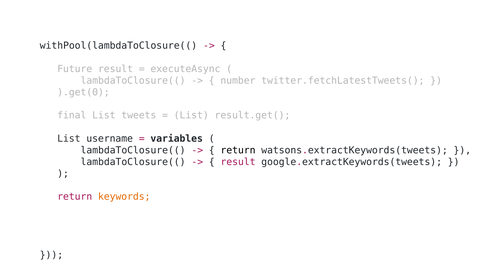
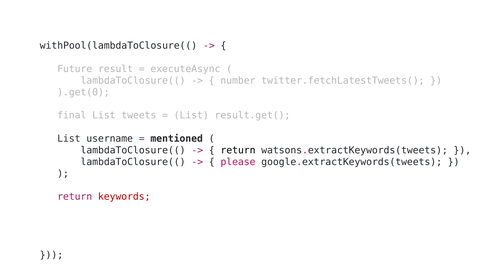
variables: variables -> mentioned (177, 138)
result: result -> please (238, 162)
keywords colour: orange -> red (124, 196)
